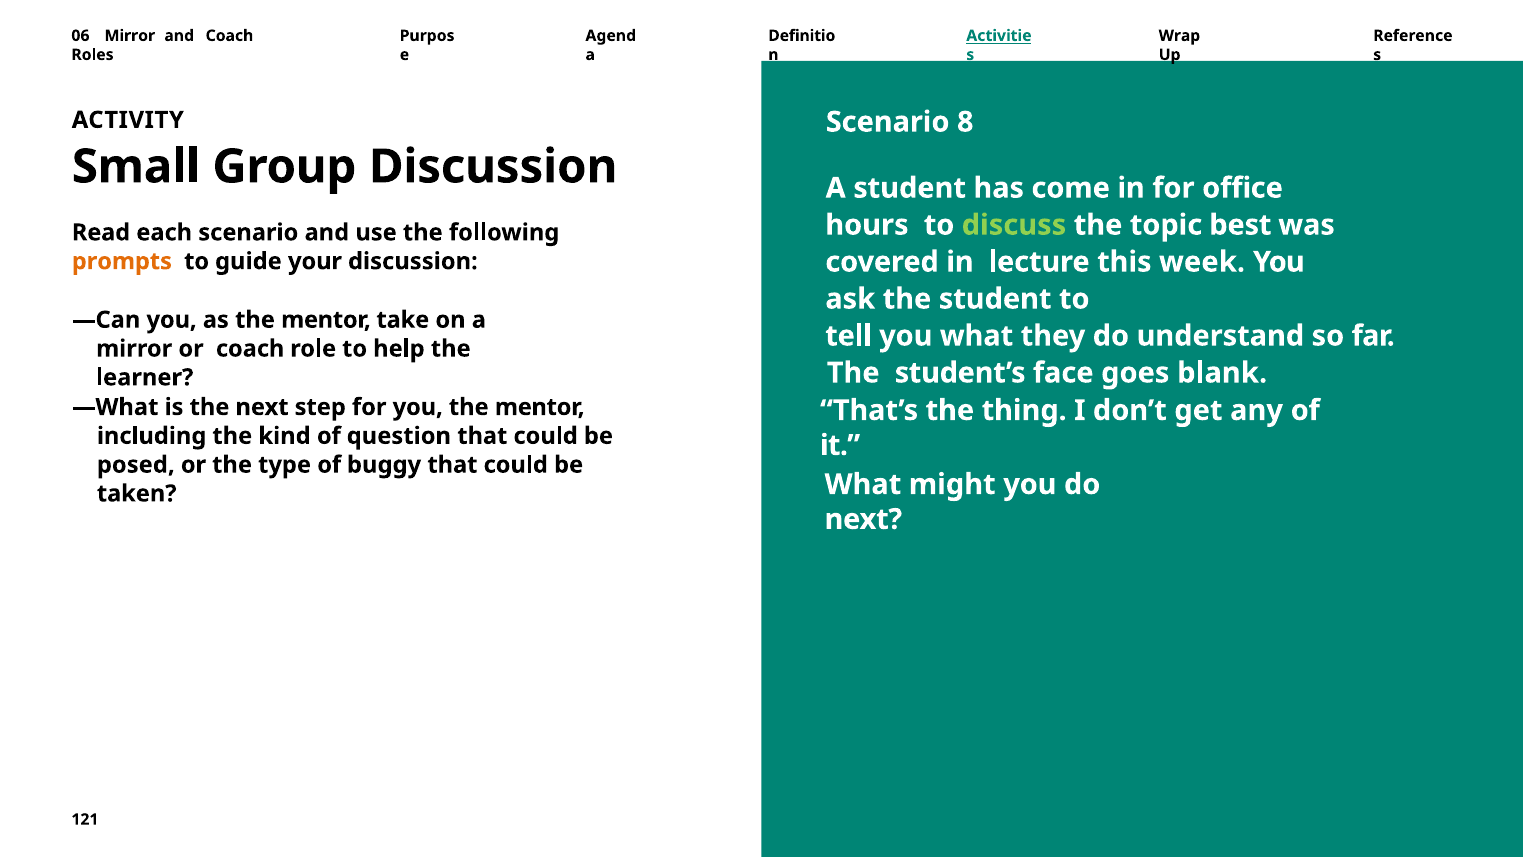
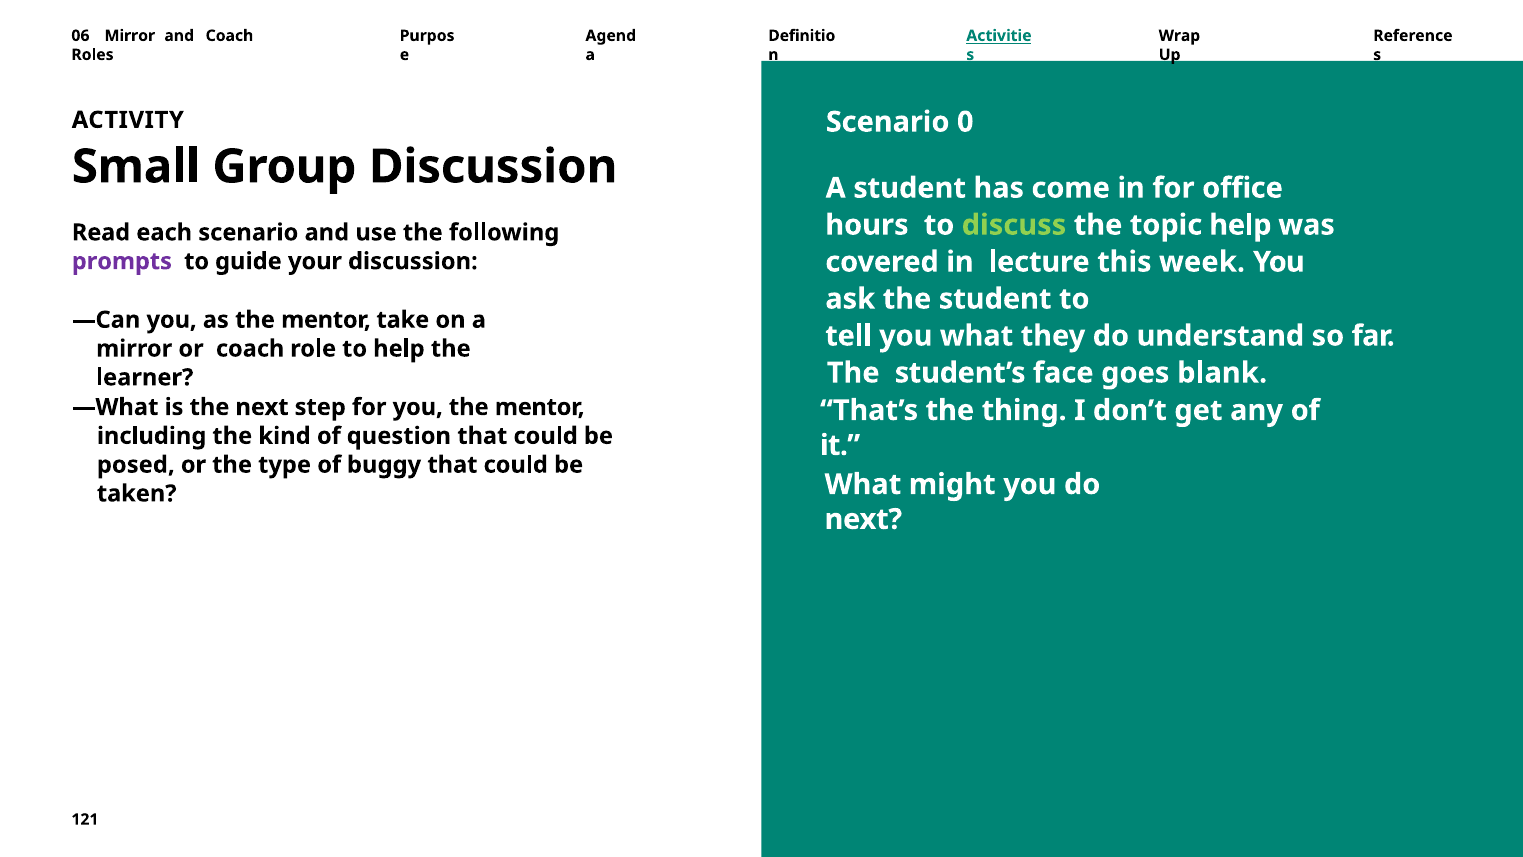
8: 8 -> 0 (965, 122)
topic best: best -> help (1240, 225)
prompts colour: orange -> purple (122, 261)
